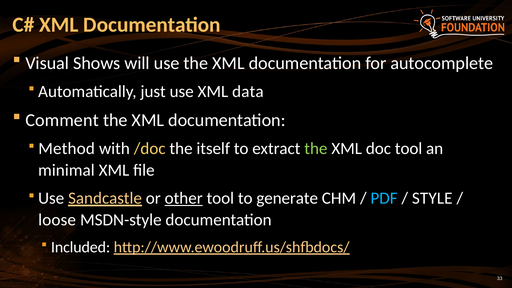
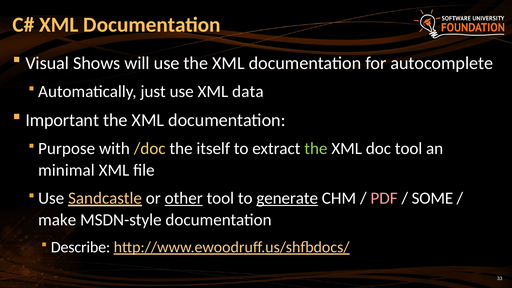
Comment: Comment -> Important (62, 120)
Method: Method -> Purpose (67, 149)
generate underline: none -> present (287, 198)
PDF colour: light blue -> pink (384, 198)
STYLE: STYLE -> SOME (432, 198)
loose: loose -> make (57, 220)
Included: Included -> Describe (81, 247)
